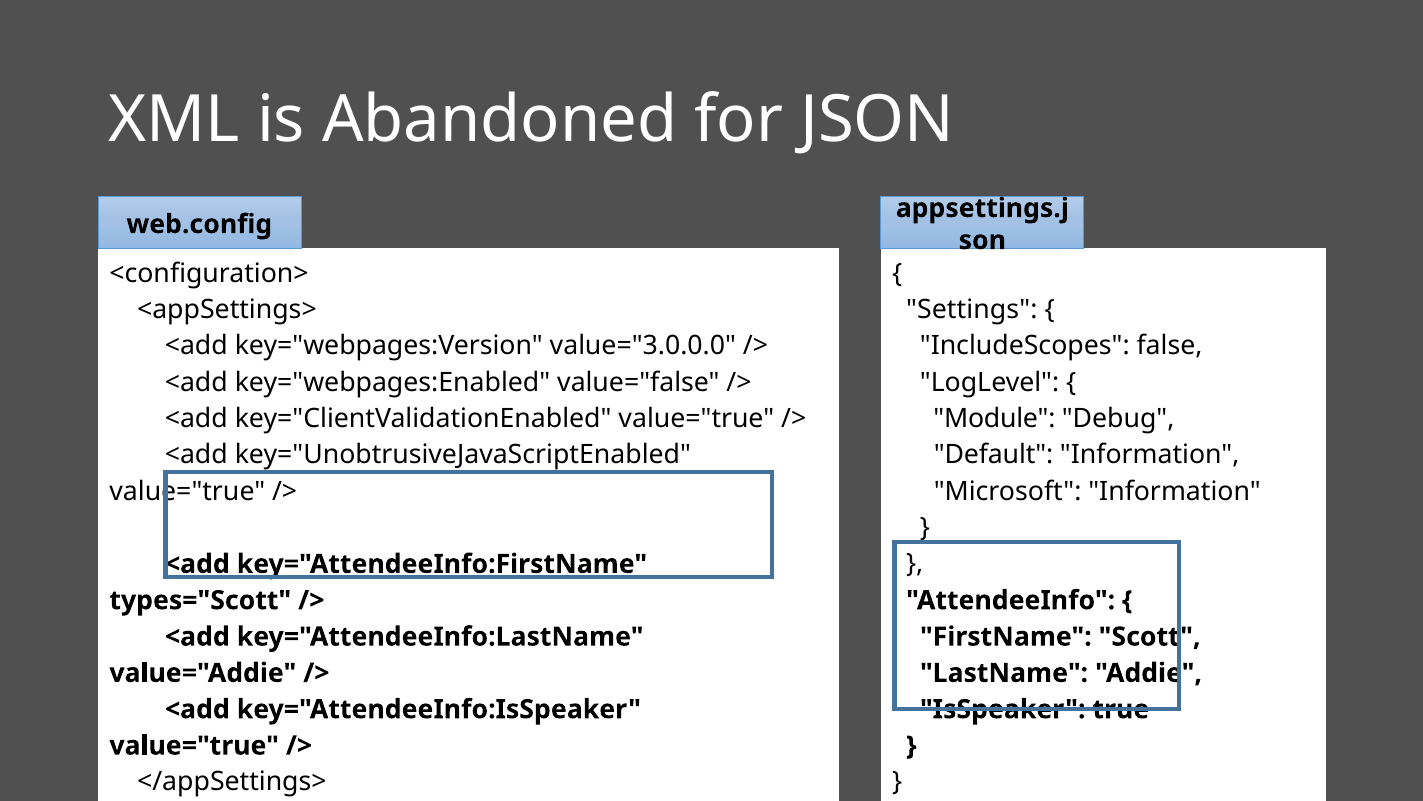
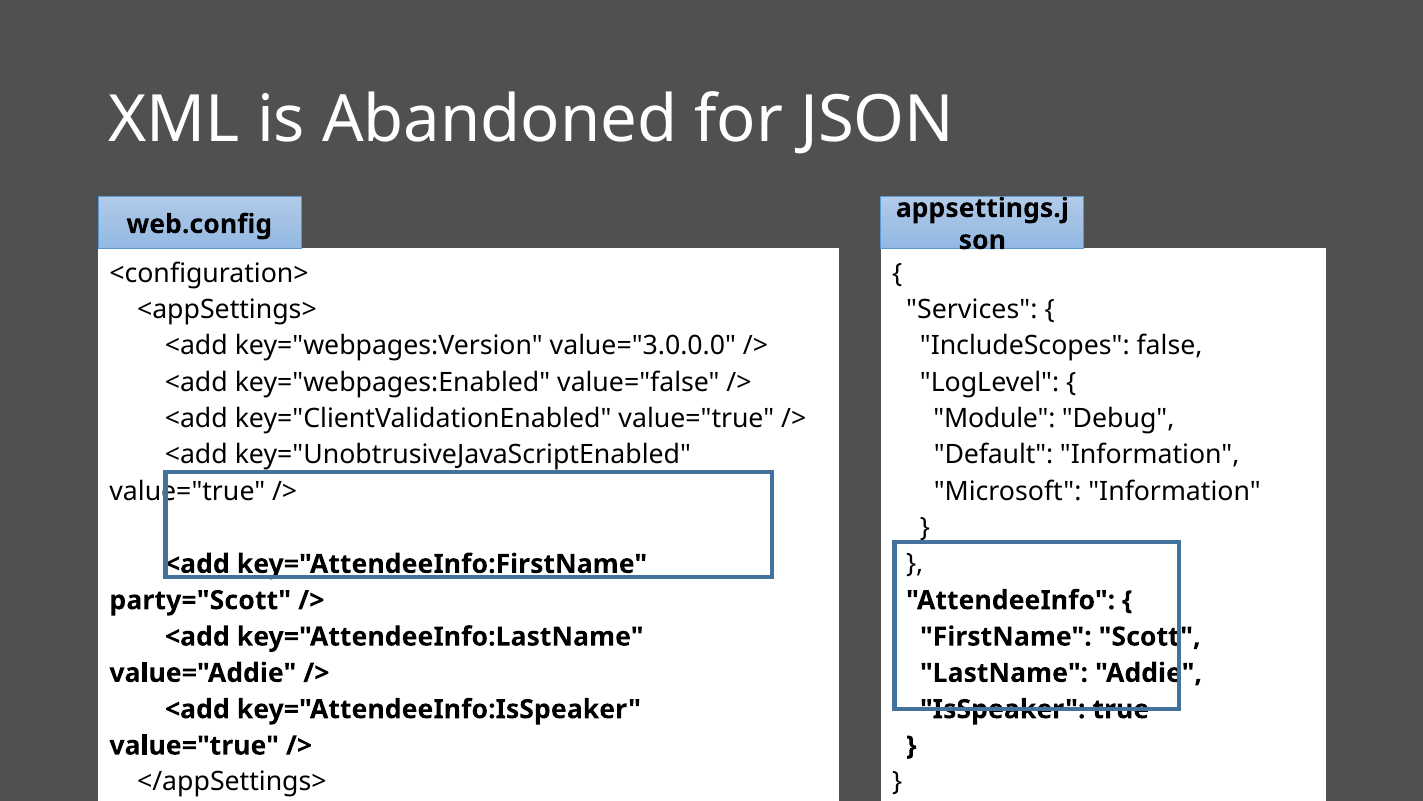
Settings: Settings -> Services (972, 310)
types="Scott: types="Scott -> party="Scott (200, 600)
